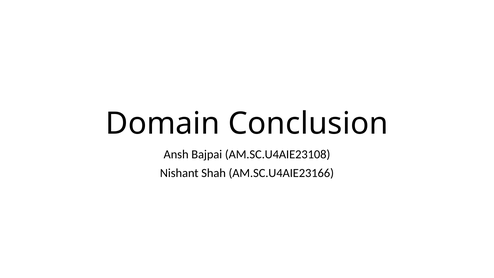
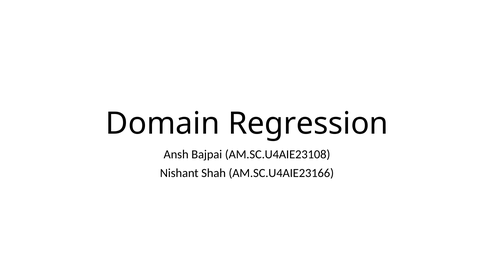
Conclusion: Conclusion -> Regression (308, 123)
